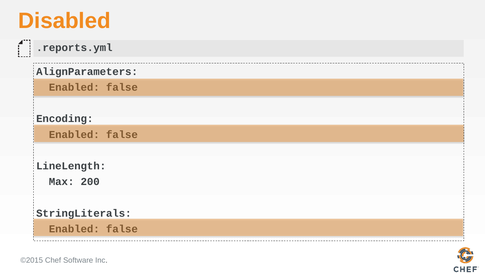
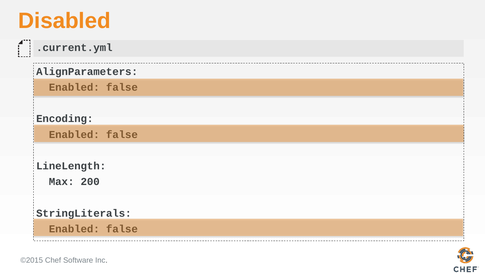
.reports.yml: .reports.yml -> .current.yml (74, 48)
